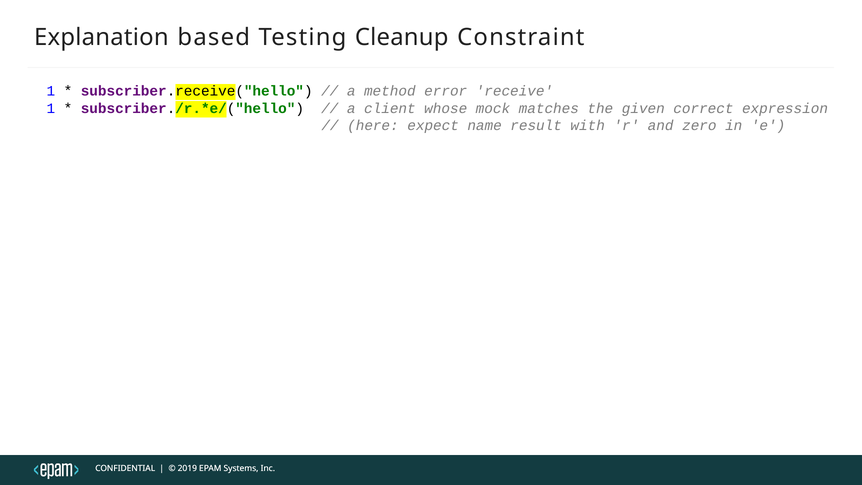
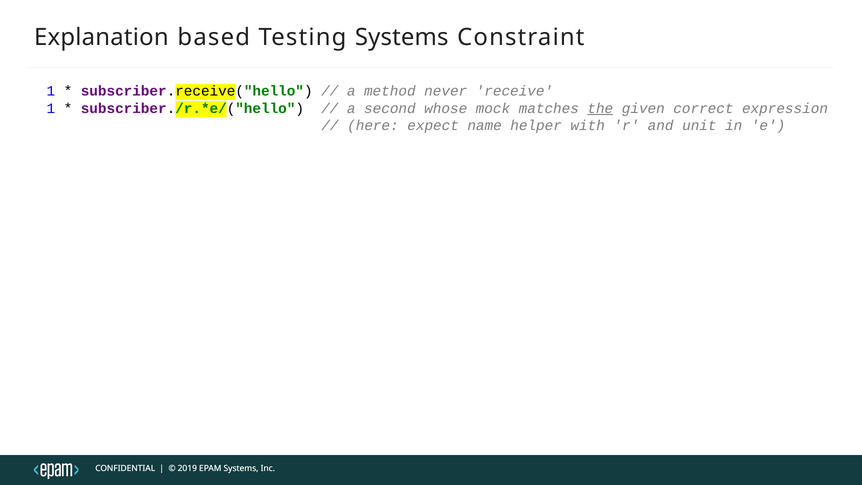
Testing Cleanup: Cleanup -> Systems (402, 37)
error: error -> never (446, 91)
client: client -> second (390, 108)
the underline: none -> present (600, 108)
result: result -> helper (536, 126)
zero: zero -> unit (699, 126)
